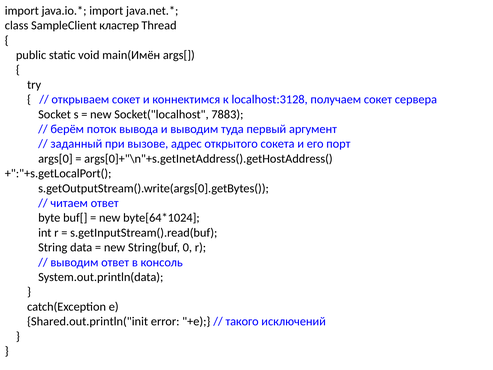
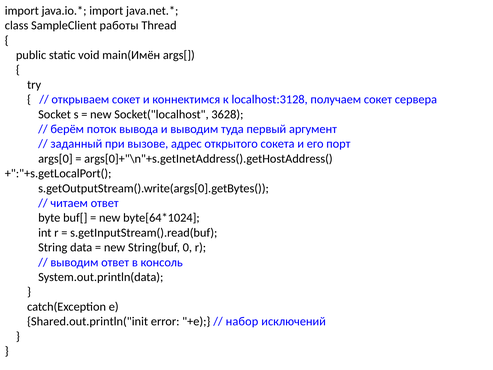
кластер: кластер -> работы (119, 25)
7883: 7883 -> 3628 (227, 114)
такого: такого -> набор (242, 321)
